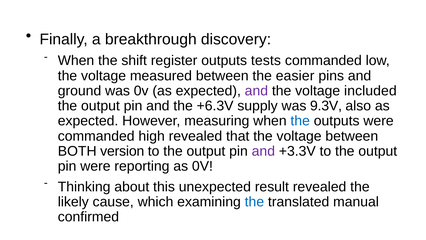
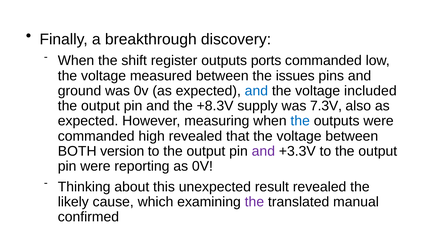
tests: tests -> ports (266, 61)
easier: easier -> issues (295, 76)
and colour: purple -> blue (256, 91)
+6.3V: +6.3V -> +8.3V (215, 106)
9.3V: 9.3V -> 7.3V (326, 106)
the colour: blue -> purple (254, 202)
